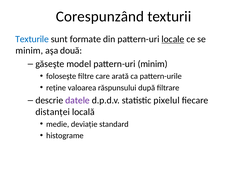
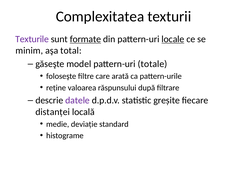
Corespunzând: Corespunzând -> Complexitatea (100, 16)
Texturile colour: blue -> purple (32, 39)
formate underline: none -> present (85, 39)
două: două -> total (71, 50)
pattern-uri minim: minim -> totale (153, 64)
pixelul: pixelul -> greșite (167, 100)
